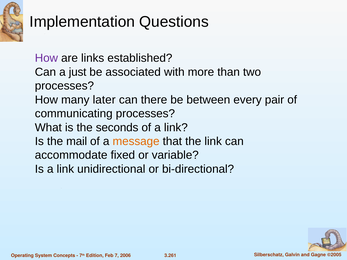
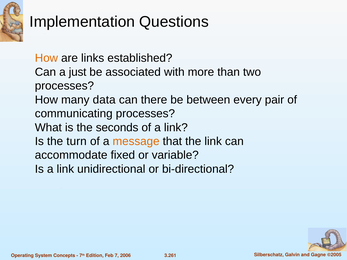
How colour: purple -> orange (46, 58)
later: later -> data (104, 100)
mail: mail -> turn (77, 141)
